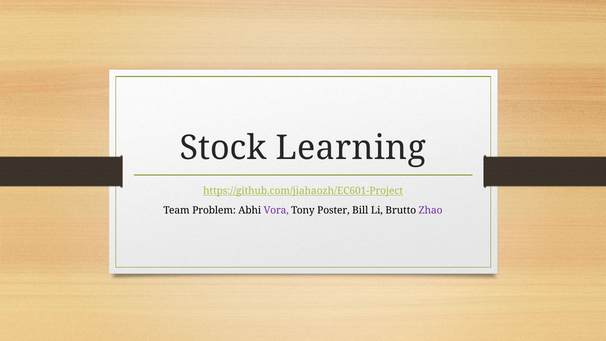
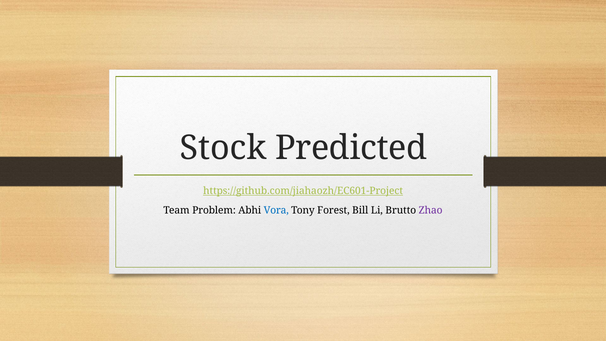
Learning: Learning -> Predicted (351, 148)
Vora colour: purple -> blue (276, 210)
Poster: Poster -> Forest (333, 210)
